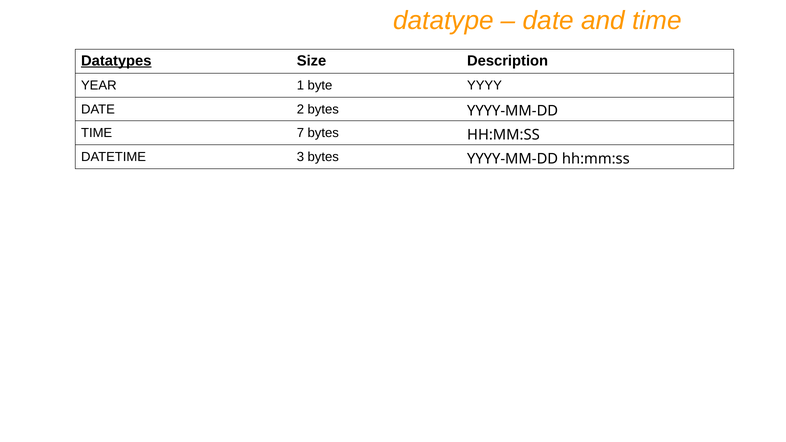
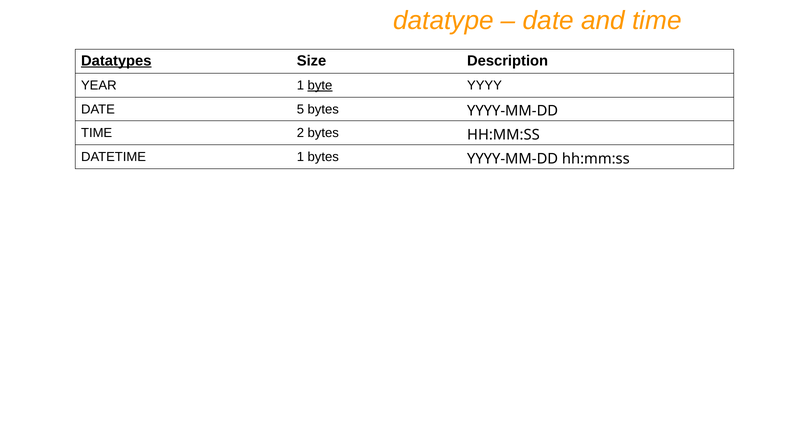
byte underline: none -> present (320, 85)
2: 2 -> 5 (300, 109)
7: 7 -> 2 (300, 133)
DATETIME 3: 3 -> 1 (300, 157)
